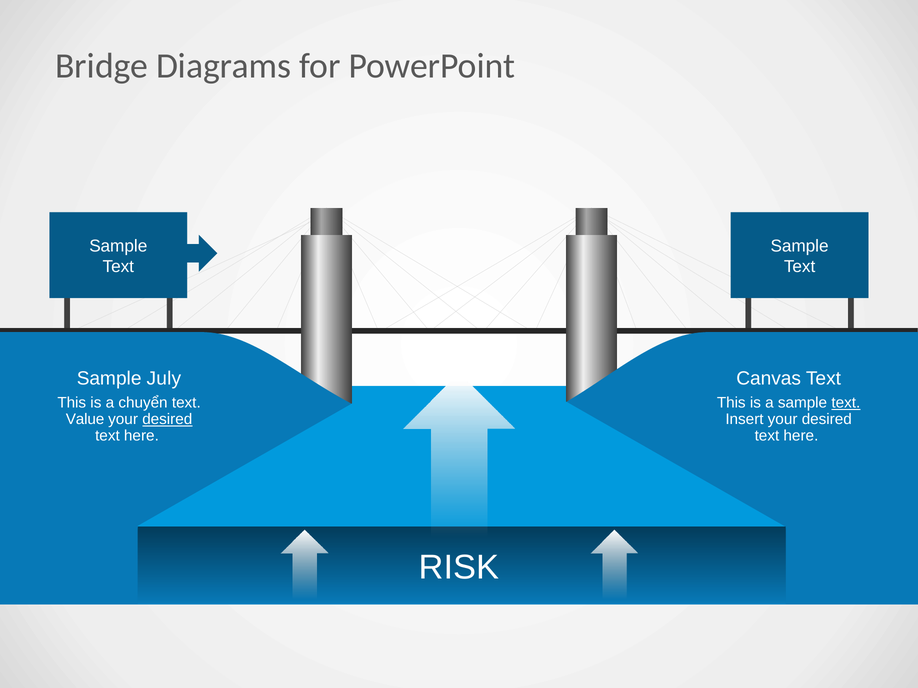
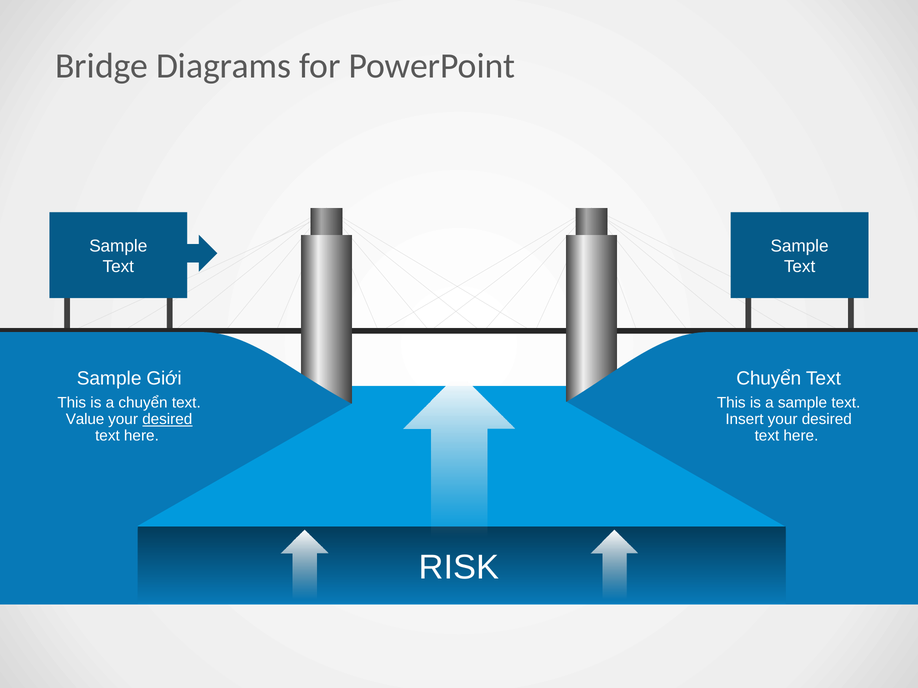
July: July -> Giới (164, 379)
Canvas: Canvas -> Chuyển (769, 379)
text underline: present -> none (846, 403)
